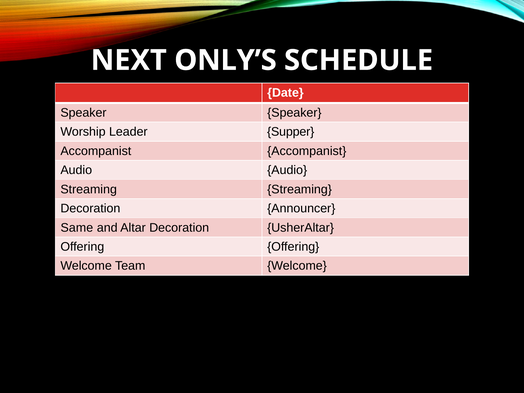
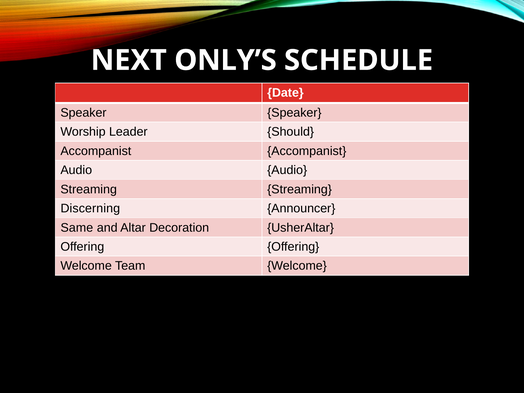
Supper: Supper -> Should (291, 132)
Decoration: Decoration -> Discerning (90, 208)
